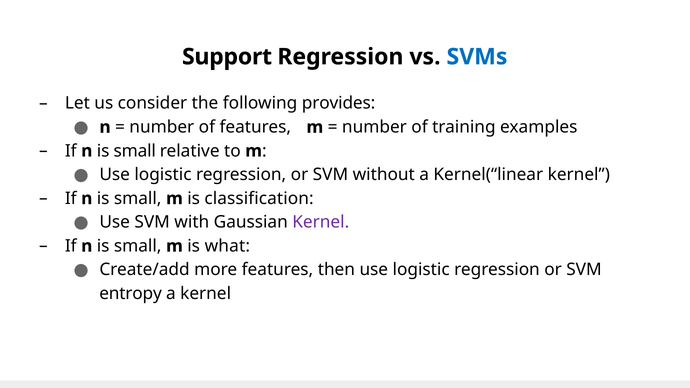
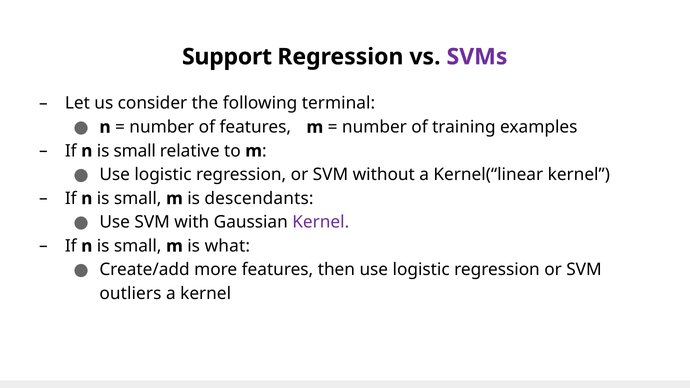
SVMs colour: blue -> purple (477, 57)
provides: provides -> terminal (339, 103)
classification: classification -> descendants (259, 199)
entropy: entropy -> outliers (130, 294)
